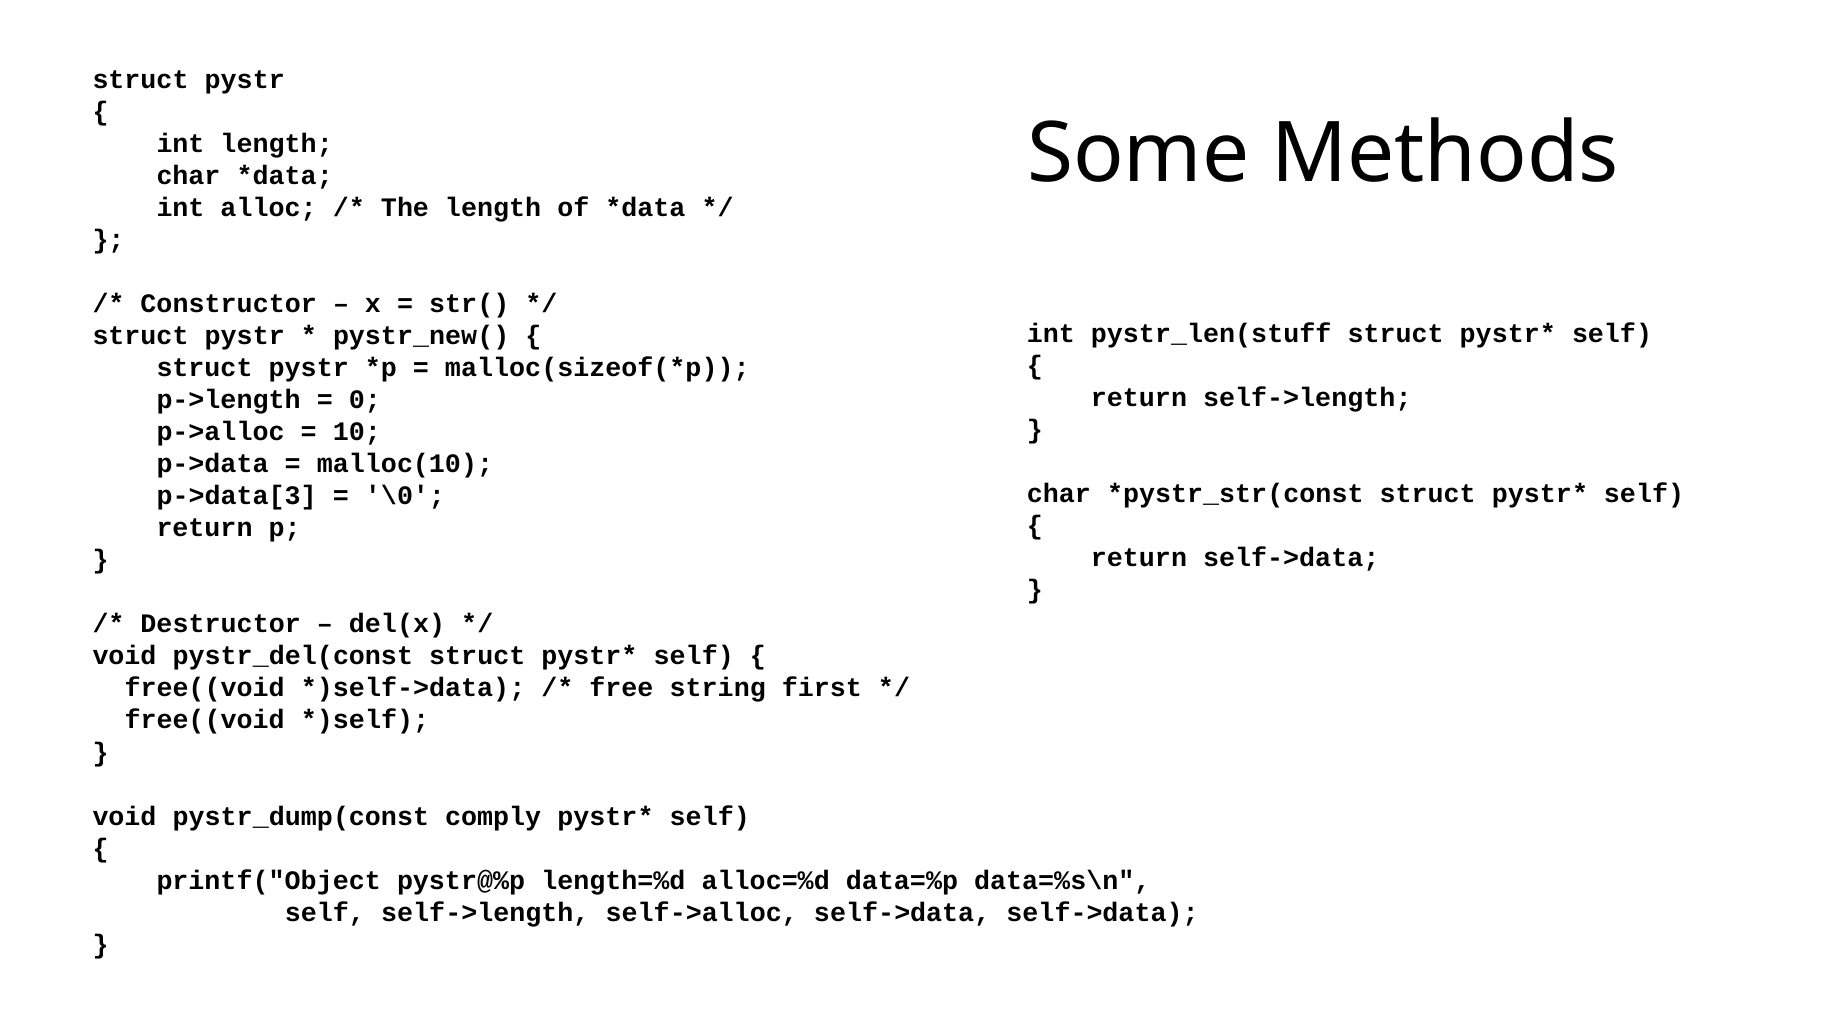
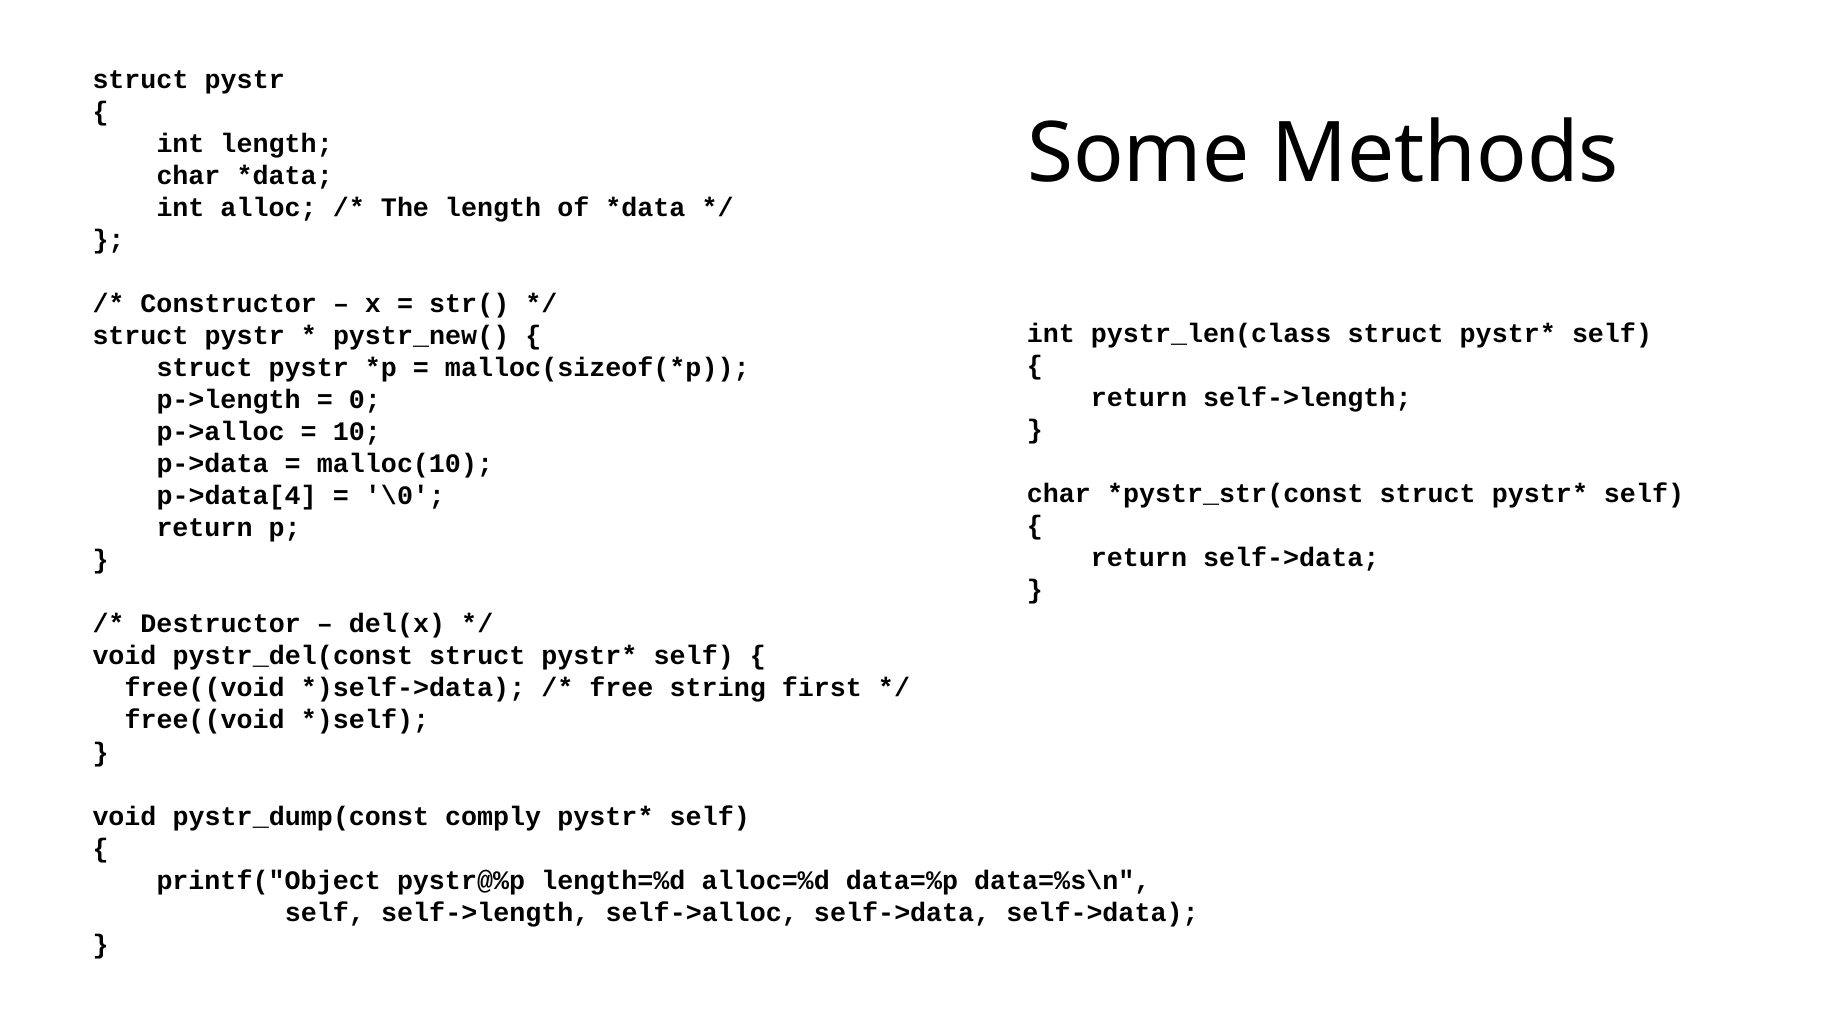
pystr_len(stuff: pystr_len(stuff -> pystr_len(class (1211, 334)
p->data[3: p->data[3 -> p->data[4 (237, 496)
